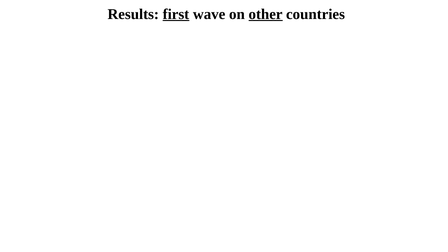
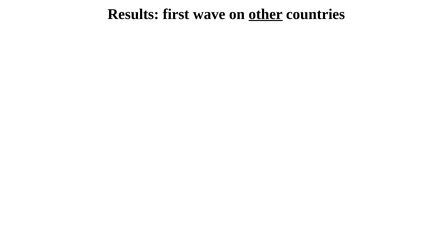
first underline: present -> none (176, 14)
